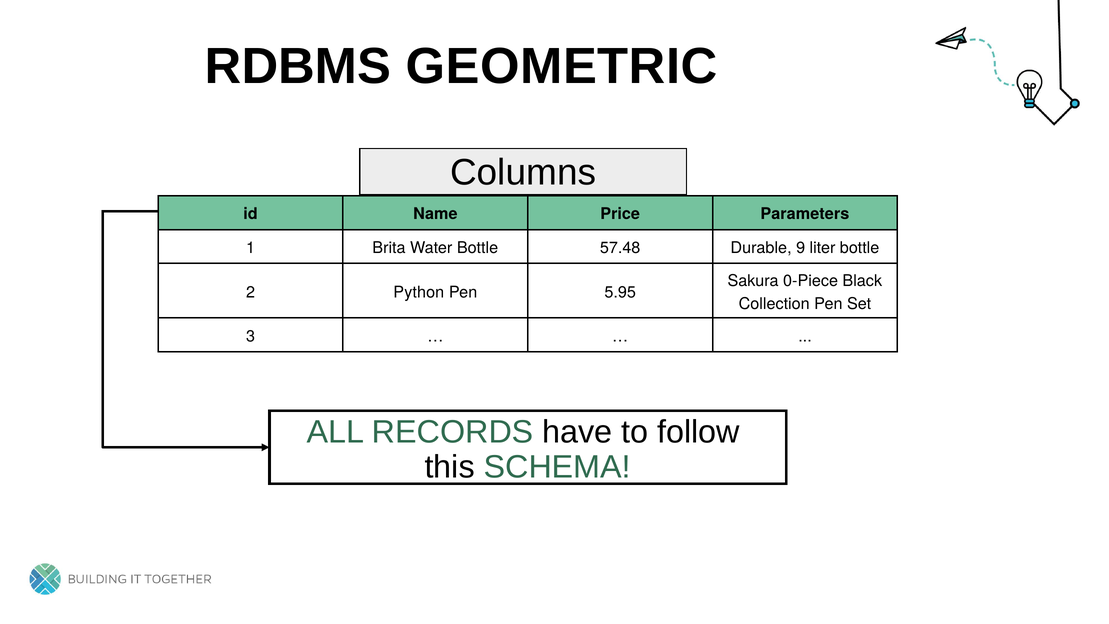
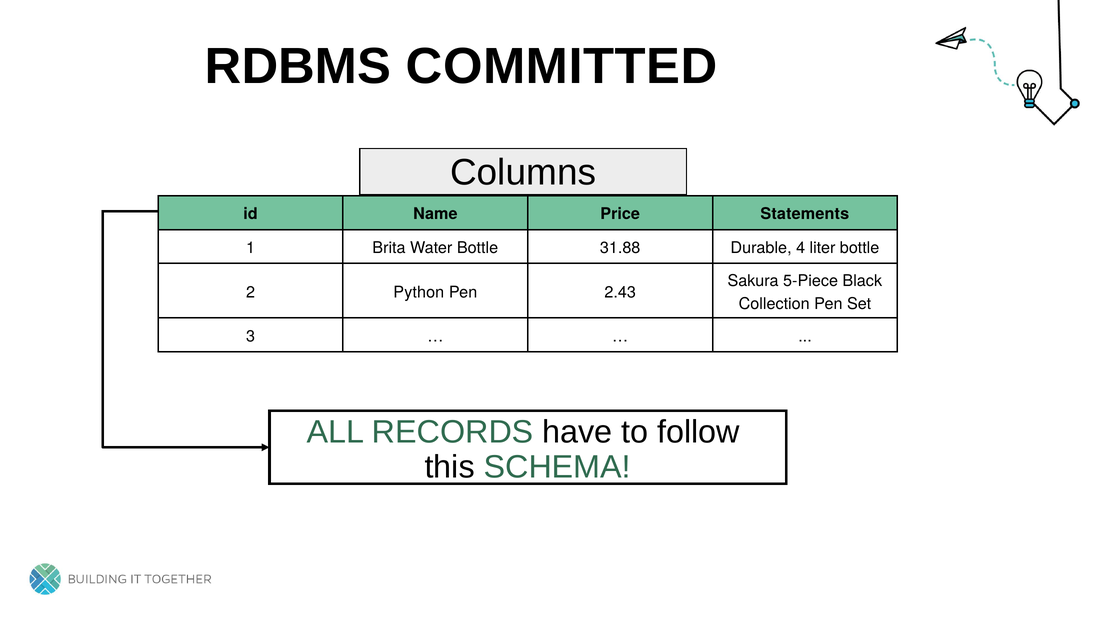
GEOMETRIC: GEOMETRIC -> COMMITTED (562, 66)
Parameters: Parameters -> Statements (805, 214)
57.48: 57.48 -> 31.88 (620, 248)
9: 9 -> 4 (801, 248)
0-Piece: 0-Piece -> 5-Piece (811, 281)
5.95: 5.95 -> 2.43 (620, 292)
